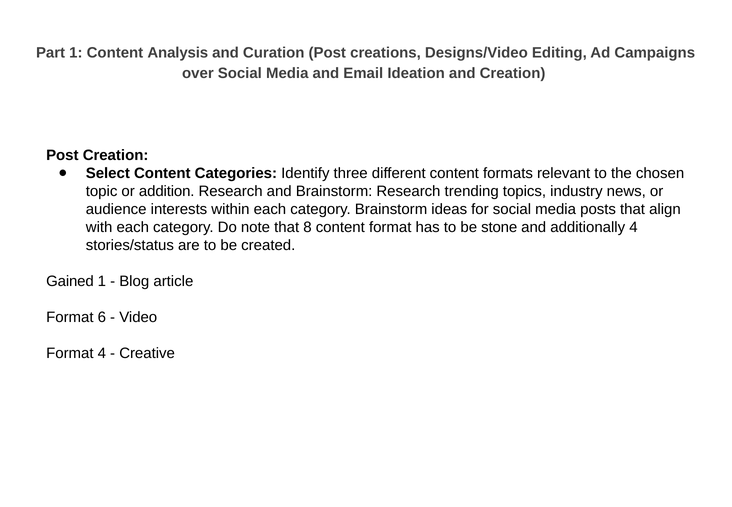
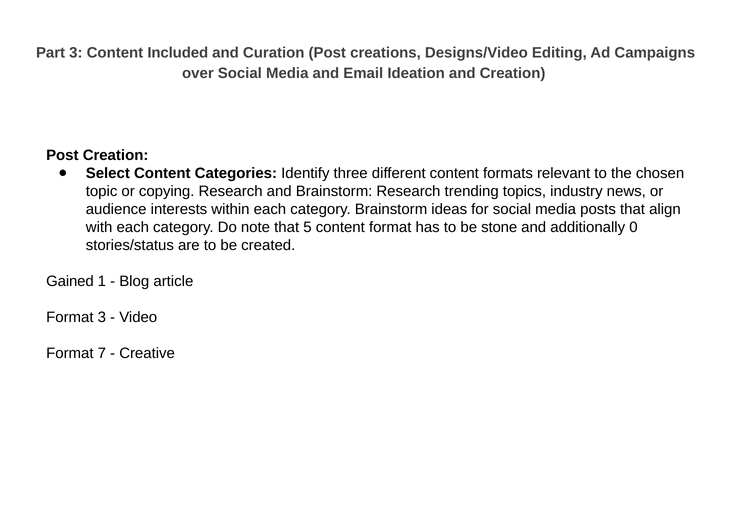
Part 1: 1 -> 3 (76, 53)
Analysis: Analysis -> Included (178, 53)
addition: addition -> copying (167, 191)
8: 8 -> 5 (307, 227)
additionally 4: 4 -> 0 (633, 227)
Format 6: 6 -> 3 (102, 317)
Format 4: 4 -> 7 (102, 353)
